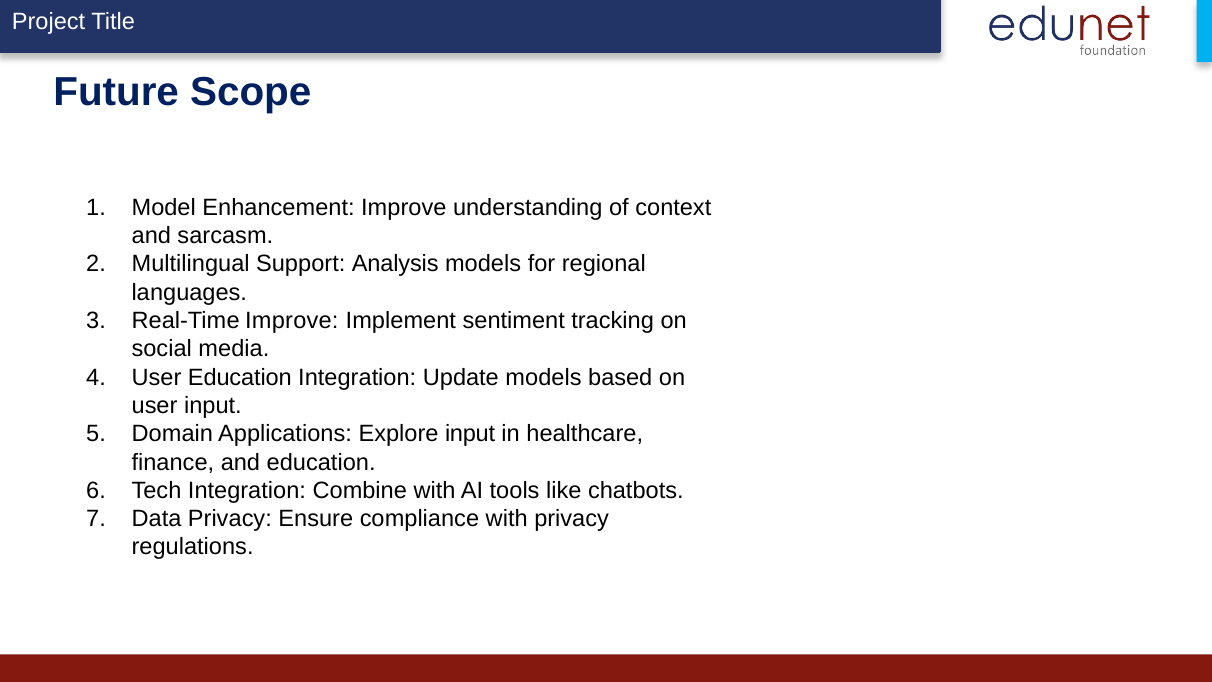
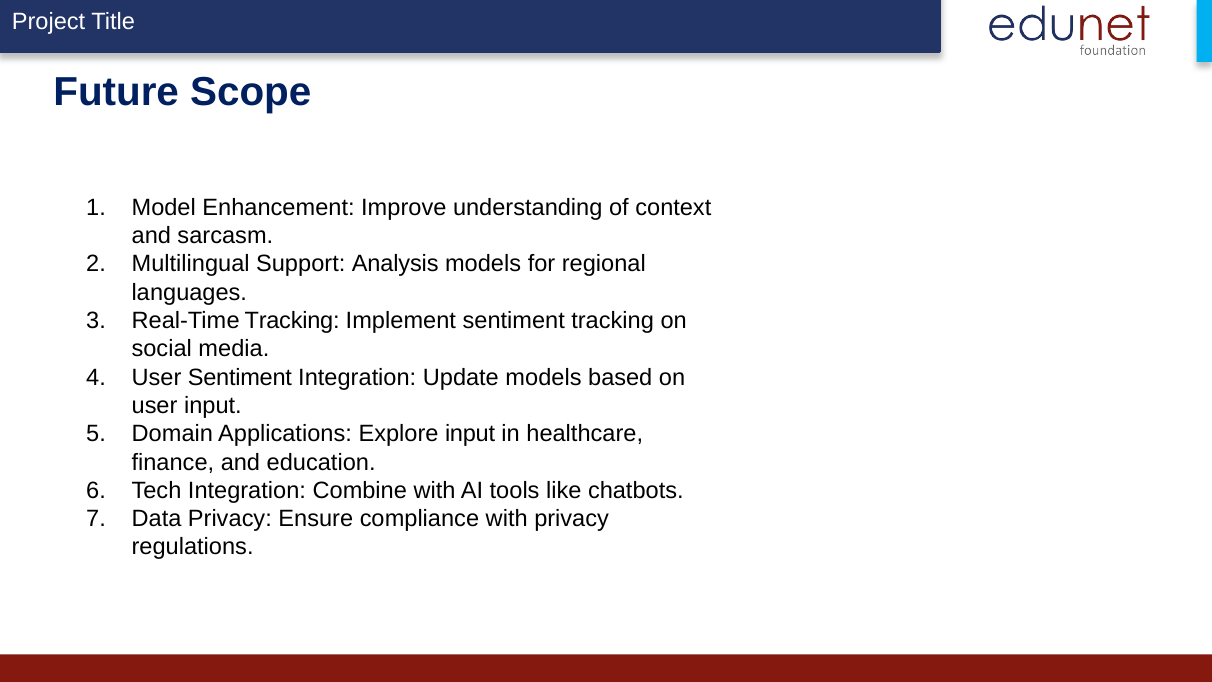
Real-Time Improve: Improve -> Tracking (292, 321)
User Education: Education -> Sentiment (240, 377)
